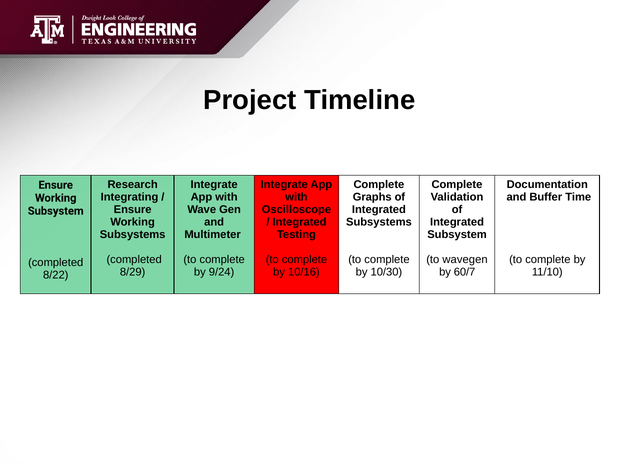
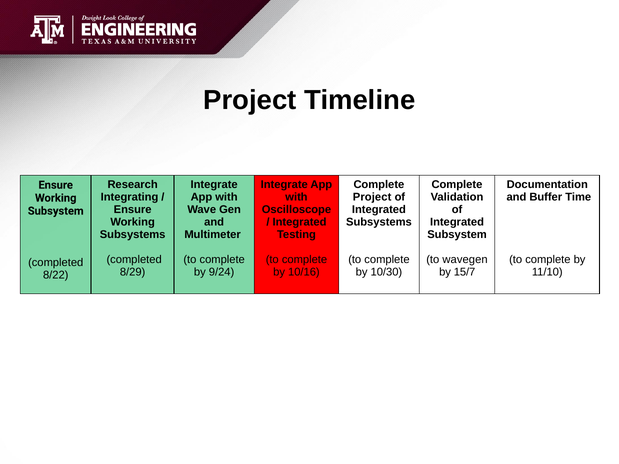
Graphs: Graphs -> Project (372, 197)
60/7: 60/7 -> 15/7 (465, 272)
